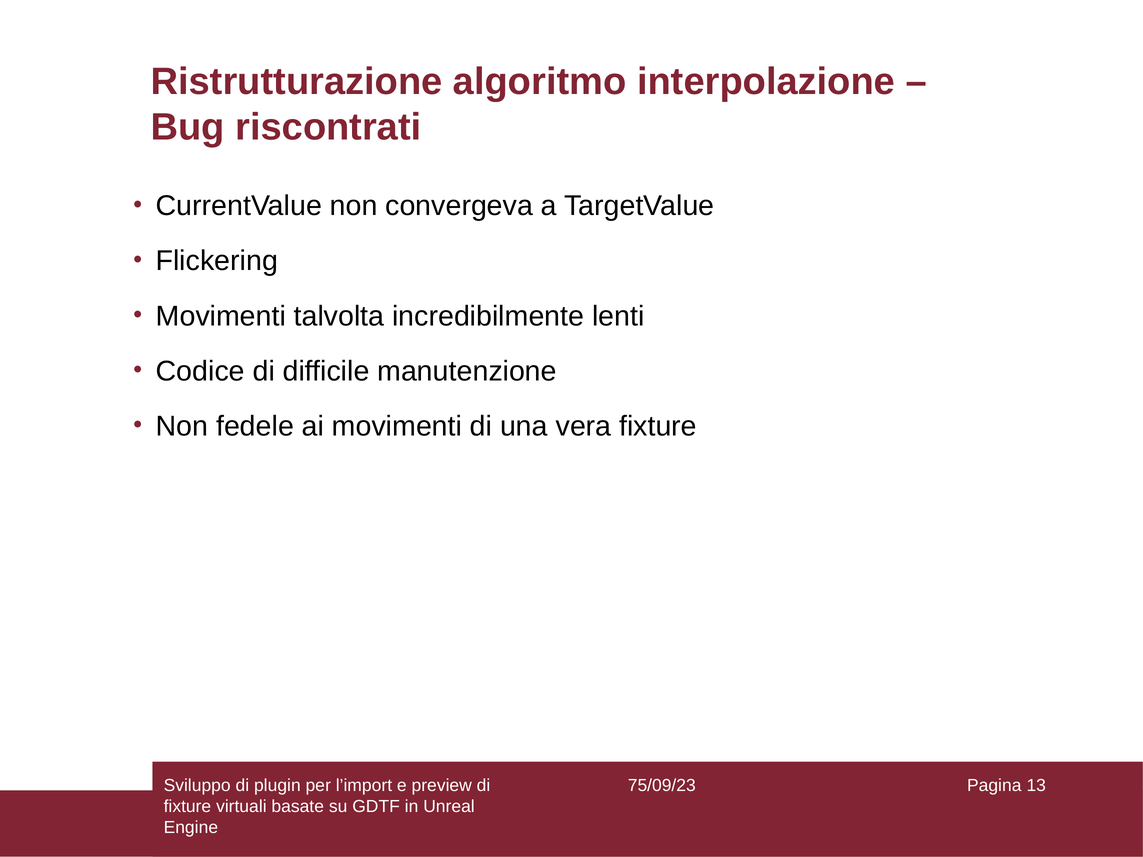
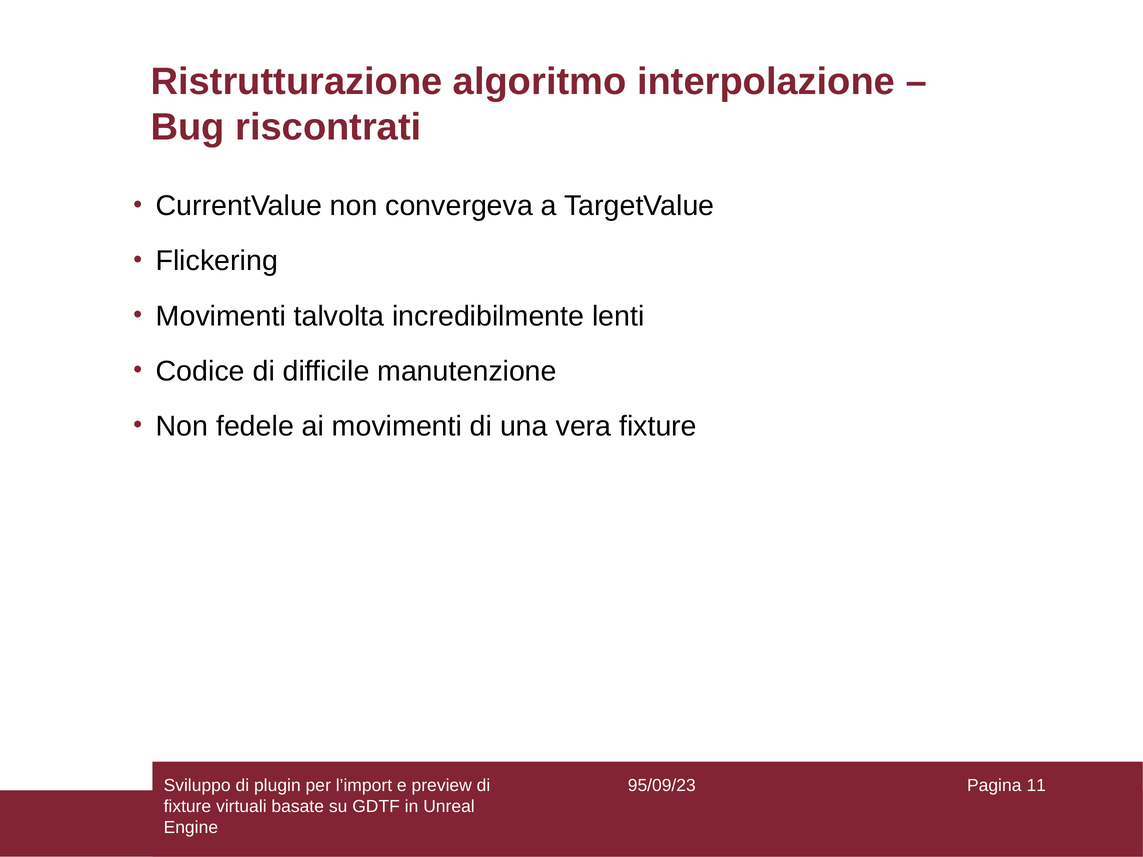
75/09/23: 75/09/23 -> 95/09/23 (662, 786)
13: 13 -> 11 (1036, 786)
